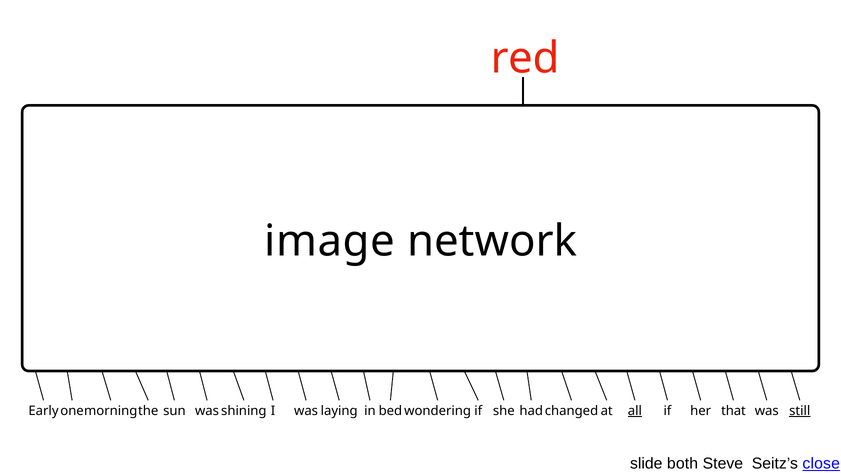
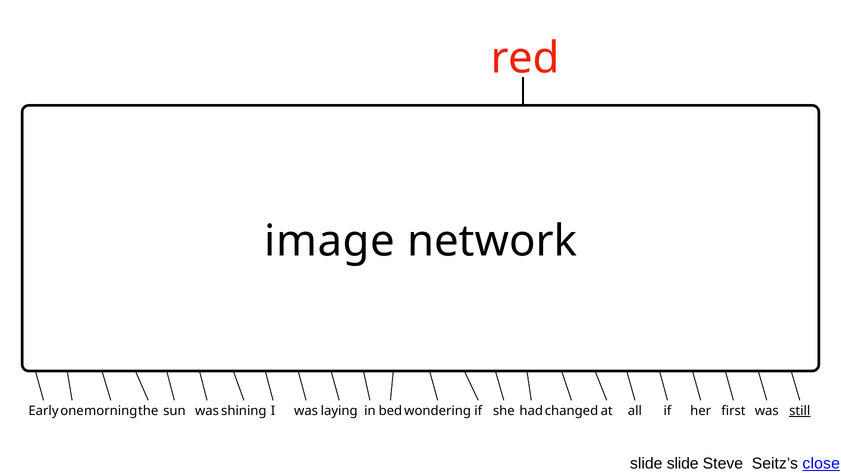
all underline: present -> none (635, 411)
that: that -> first (733, 411)
slide both: both -> slide (683, 464)
